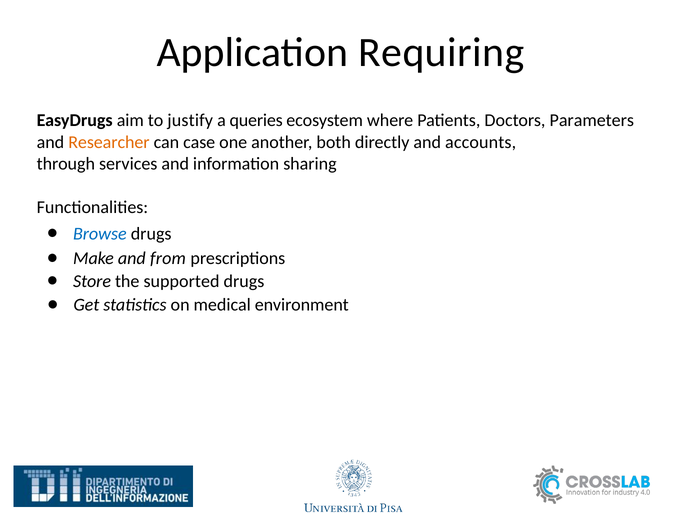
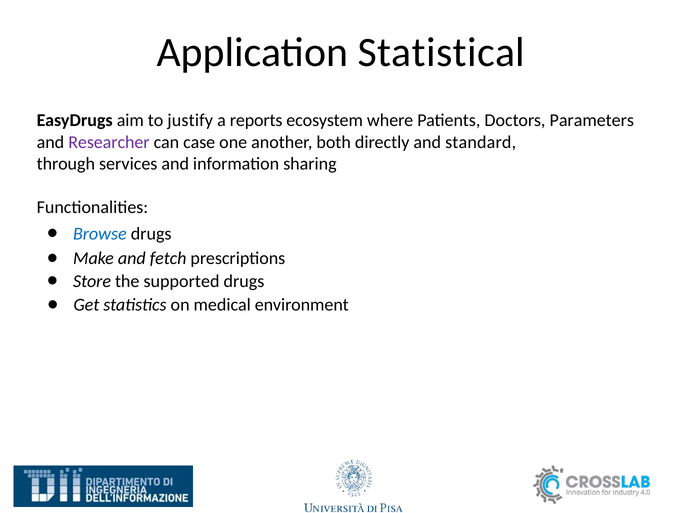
Requiring: Requiring -> Statistical (441, 52)
queries: queries -> reports (256, 121)
Researcher colour: orange -> purple (109, 142)
accounts: accounts -> standard (481, 142)
from: from -> fetch (168, 258)
